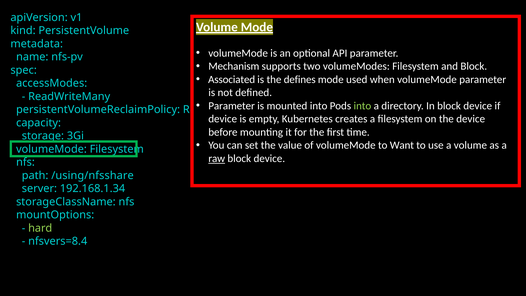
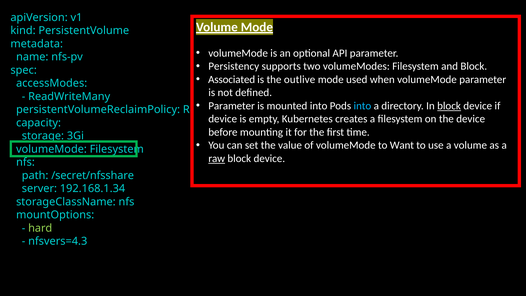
Mechanism: Mechanism -> Persistency (234, 66)
defines: defines -> outlive (300, 80)
into colour: light green -> light blue (362, 106)
block underline: none -> present (449, 106)
/using/nfsshare: /using/nfsshare -> /secret/nfsshare (93, 175)
nfsvers=8.4: nfsvers=8.4 -> nfsvers=4.3 (58, 241)
